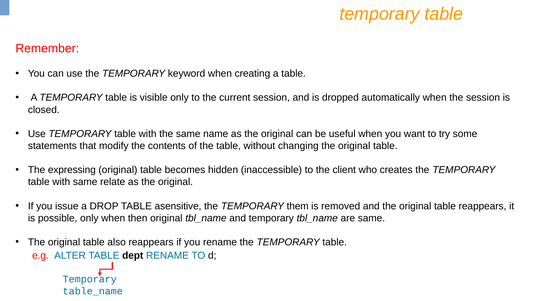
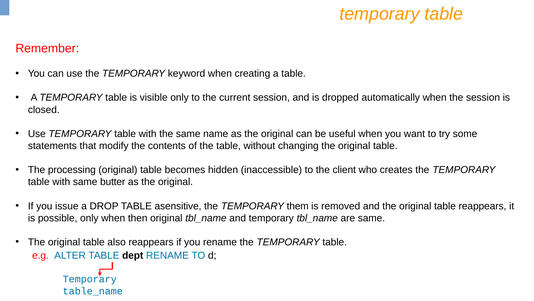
expressing: expressing -> processing (72, 170)
relate: relate -> butter (113, 182)
